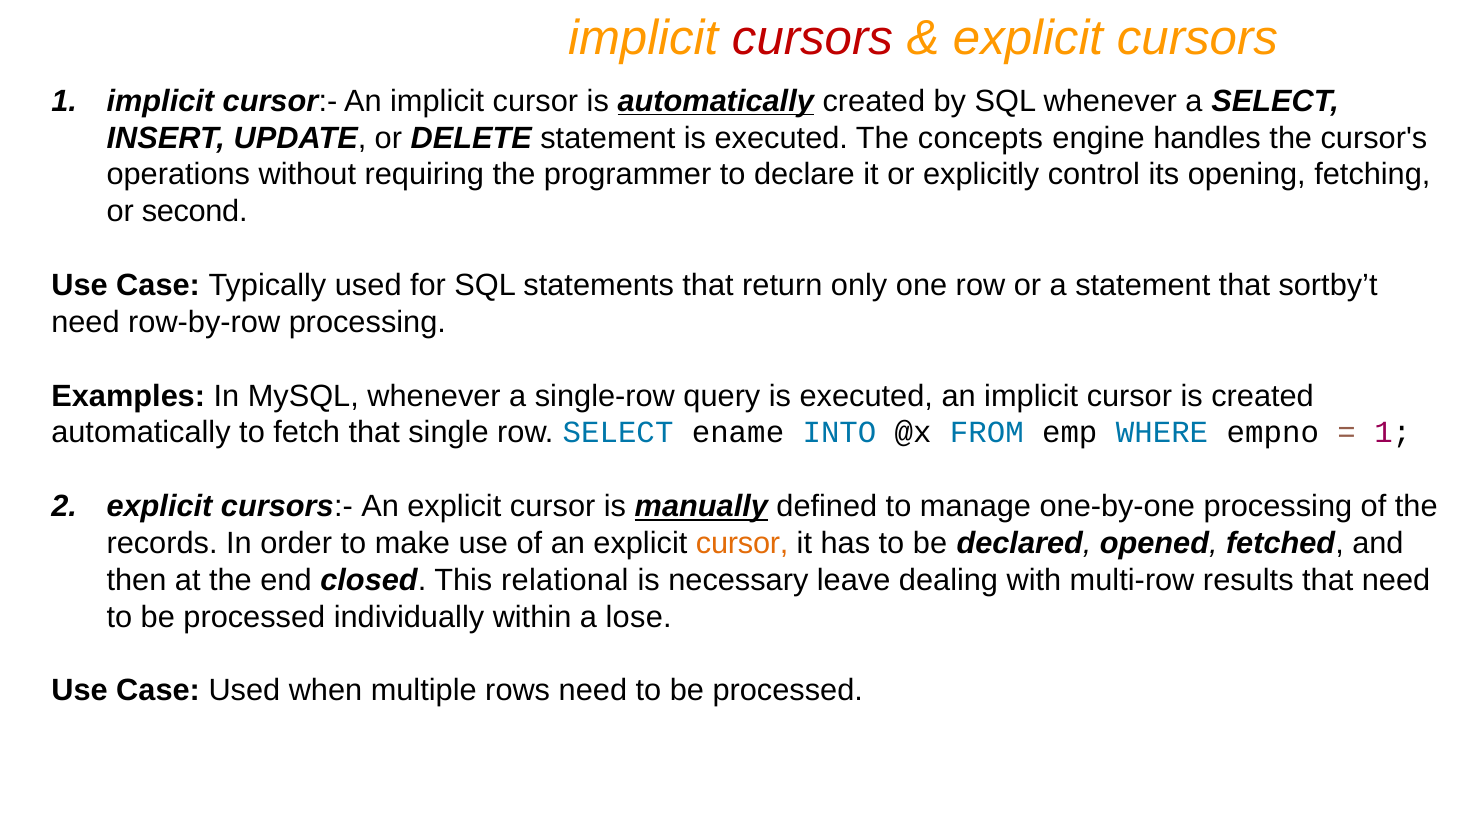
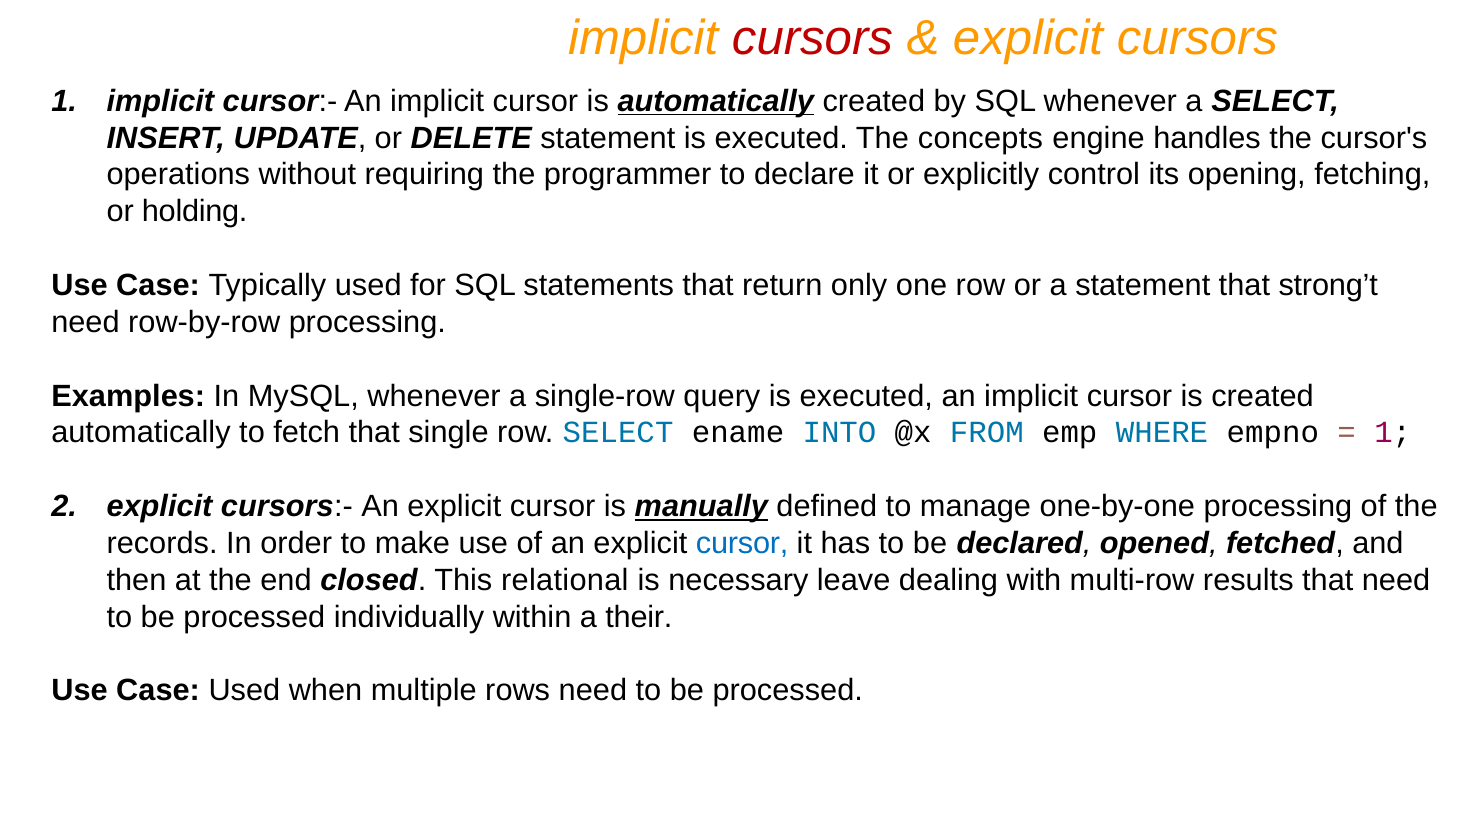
second: second -> holding (195, 212)
sortby’t: sortby’t -> strong’t (1328, 285)
cursor colour: orange -> blue (742, 543)
lose: lose -> their (639, 617)
